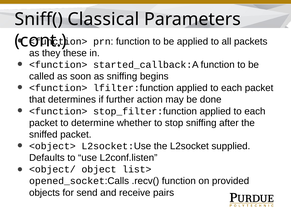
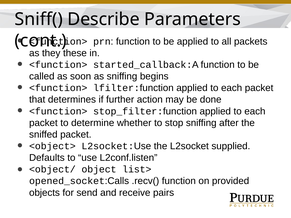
Classical: Classical -> Describe (104, 19)
